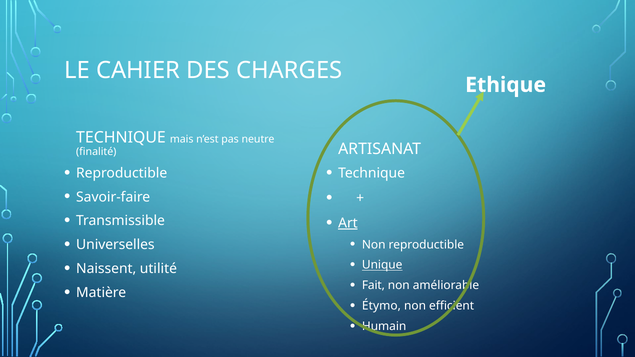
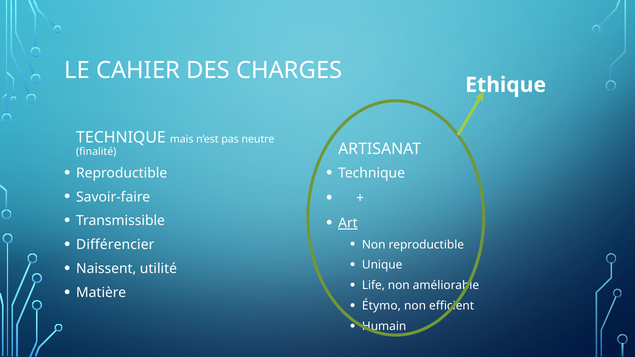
Universelles: Universelles -> Différencier (115, 245)
Unique underline: present -> none (382, 265)
Fait: Fait -> Life (373, 286)
